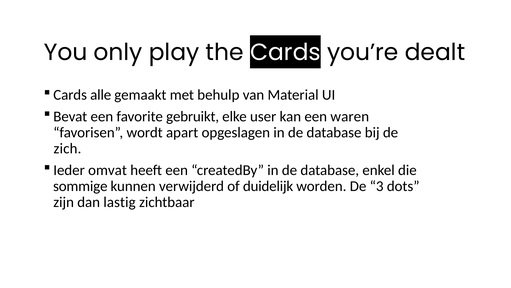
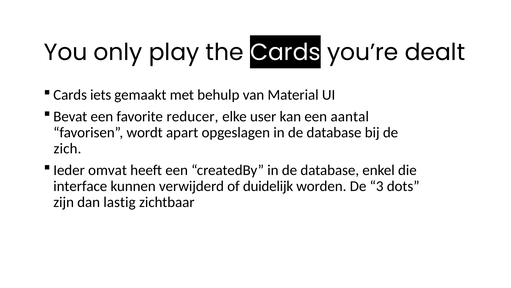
alle: alle -> iets (101, 95)
gebruikt: gebruikt -> reducer (192, 116)
waren: waren -> aantal (350, 116)
sommige: sommige -> interface (80, 186)
